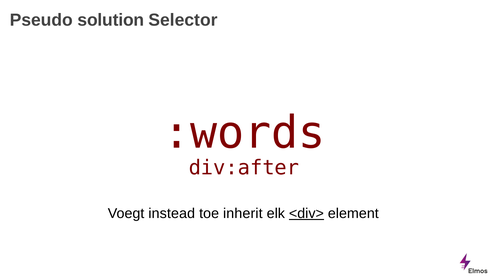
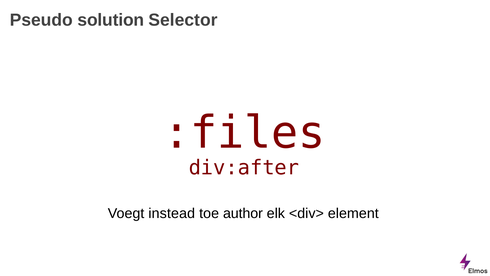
:words: :words -> :files (244, 133)
inherit: inherit -> author (243, 213)
<div> underline: present -> none (306, 213)
